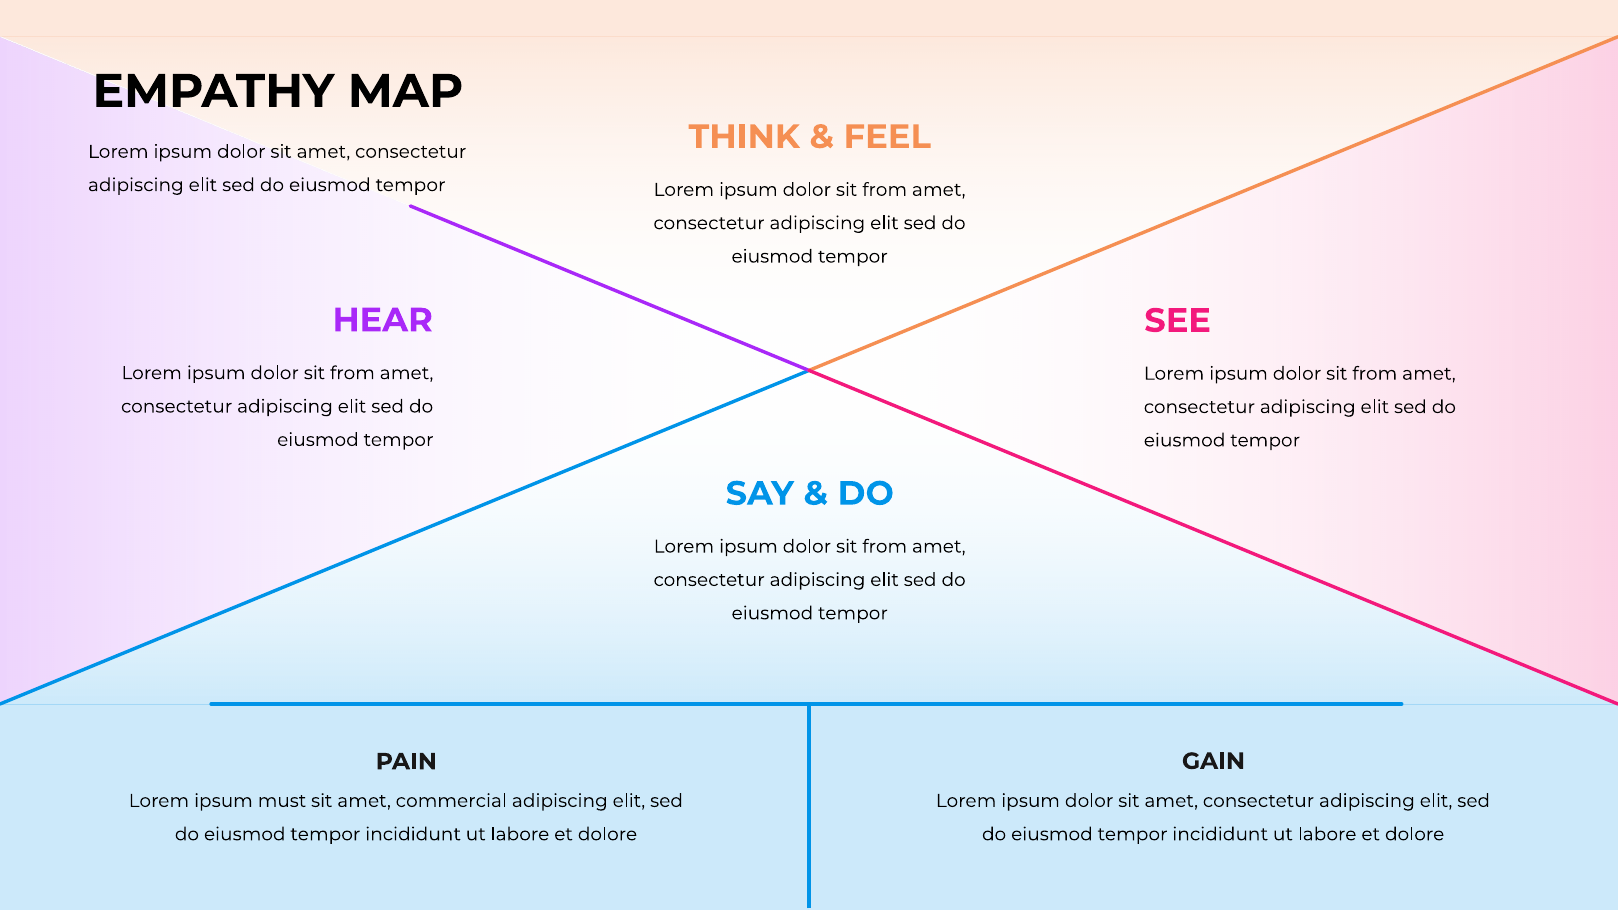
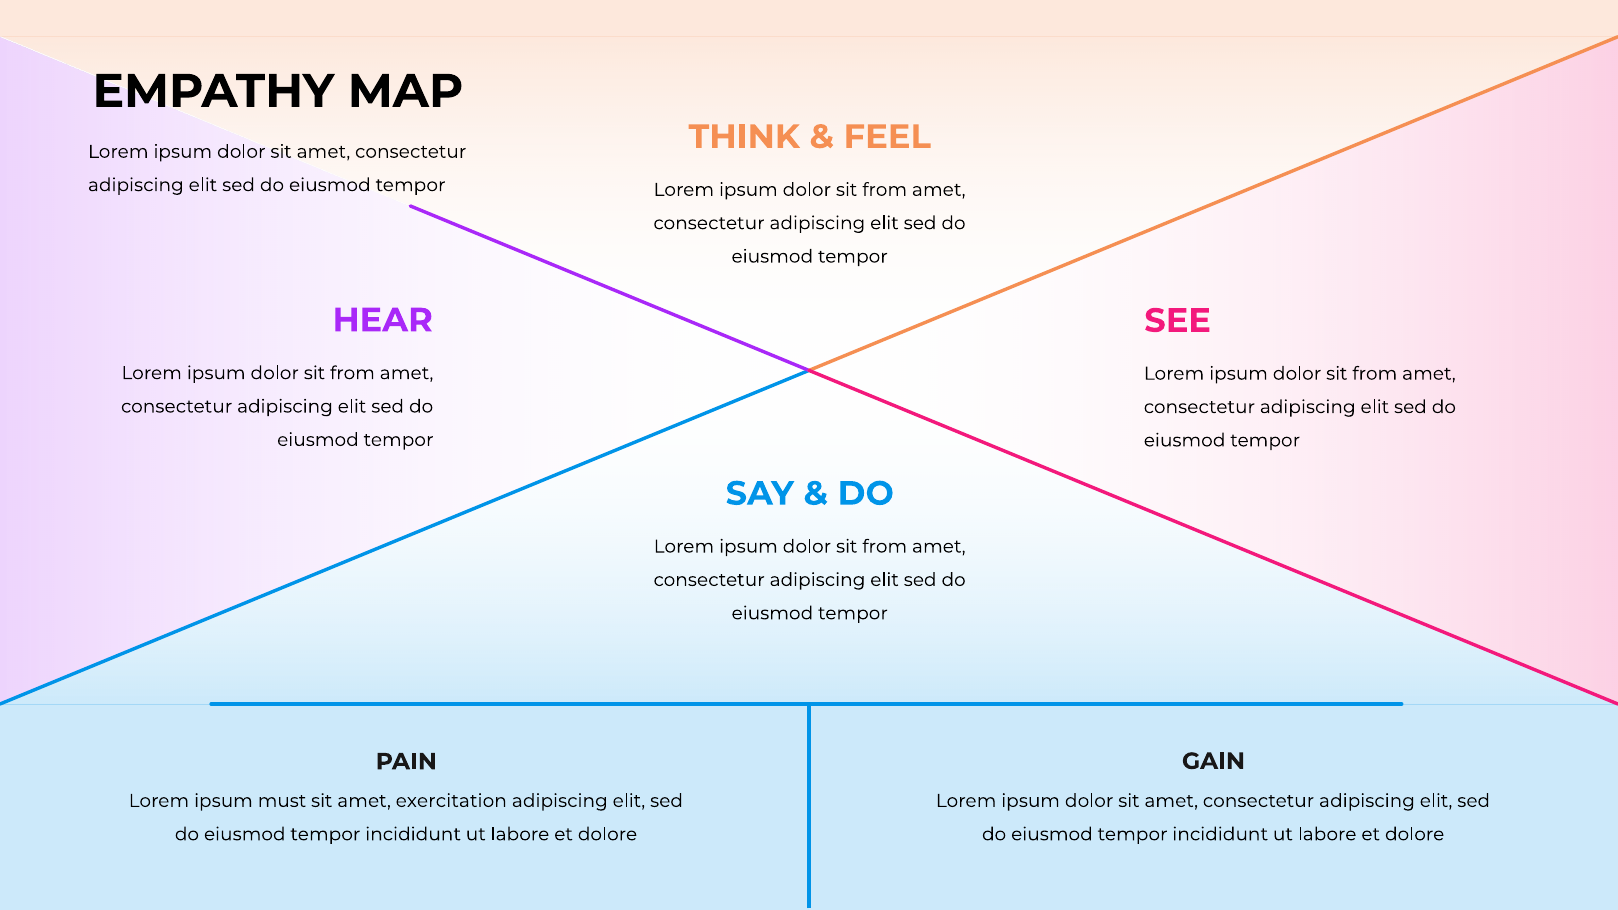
commercial: commercial -> exercitation (451, 801)
